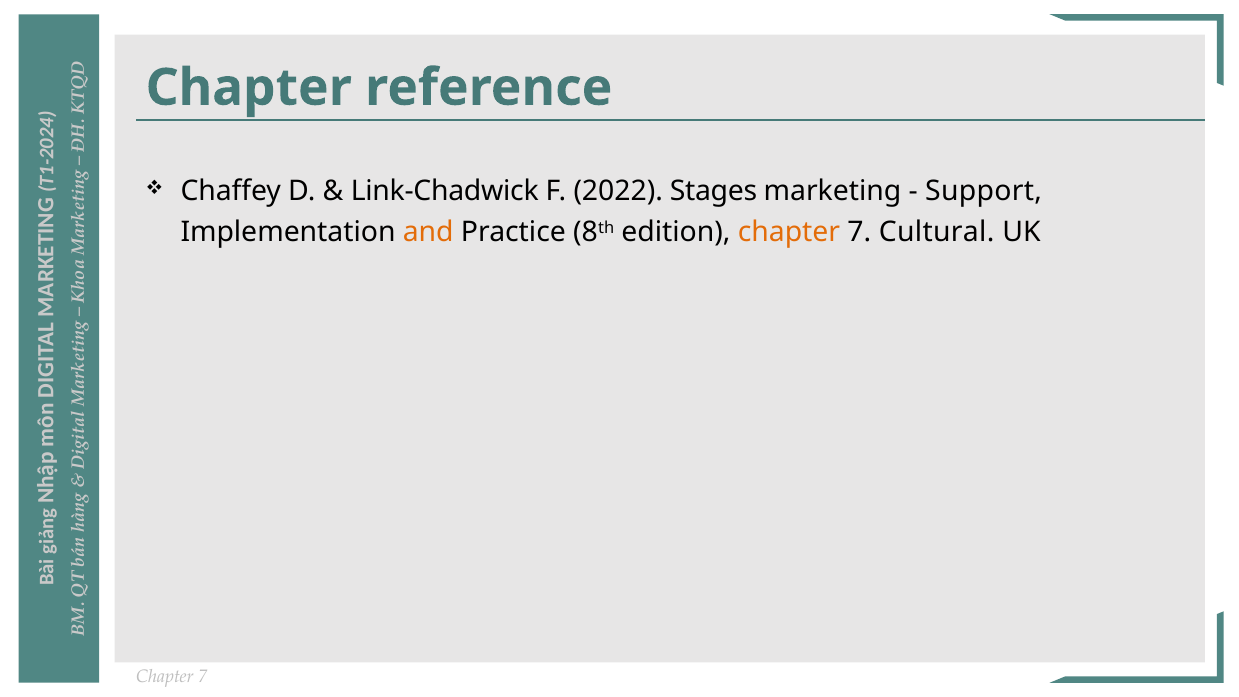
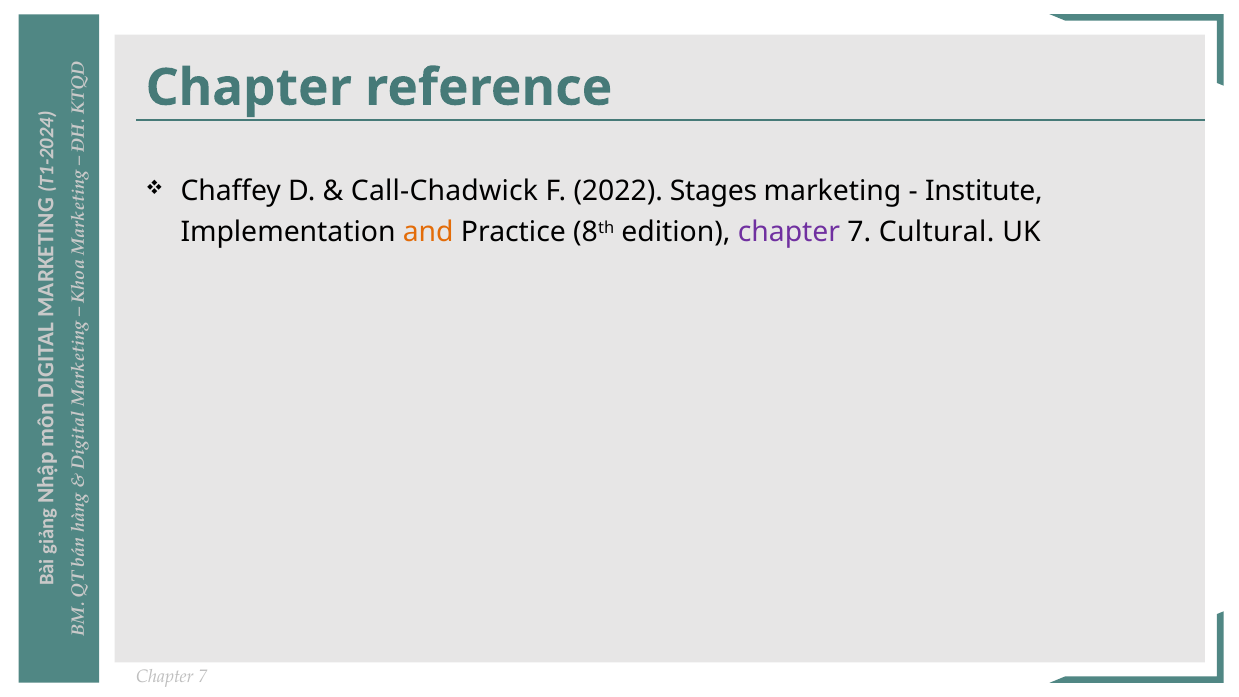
Link-Chadwick: Link-Chadwick -> Call-Chadwick (445, 192)
Support: Support -> Institute (984, 192)
chapter colour: orange -> purple (789, 232)
